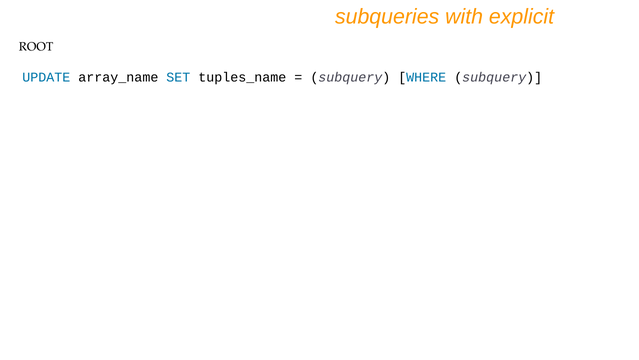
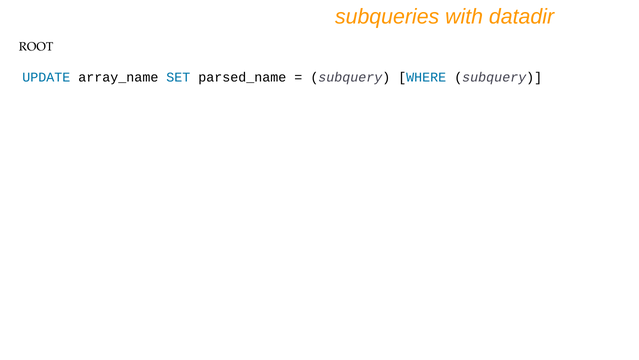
explicit: explicit -> datadir (522, 17)
tuples_name: tuples_name -> parsed_name (242, 77)
